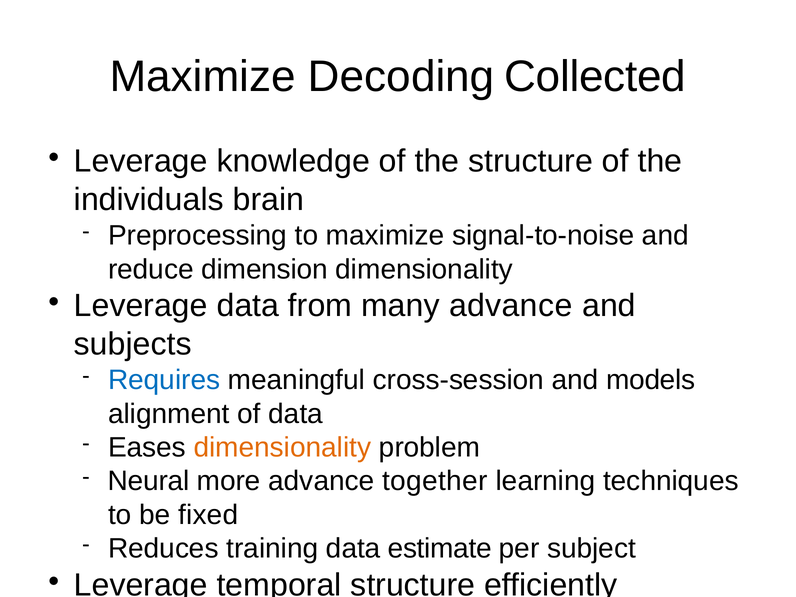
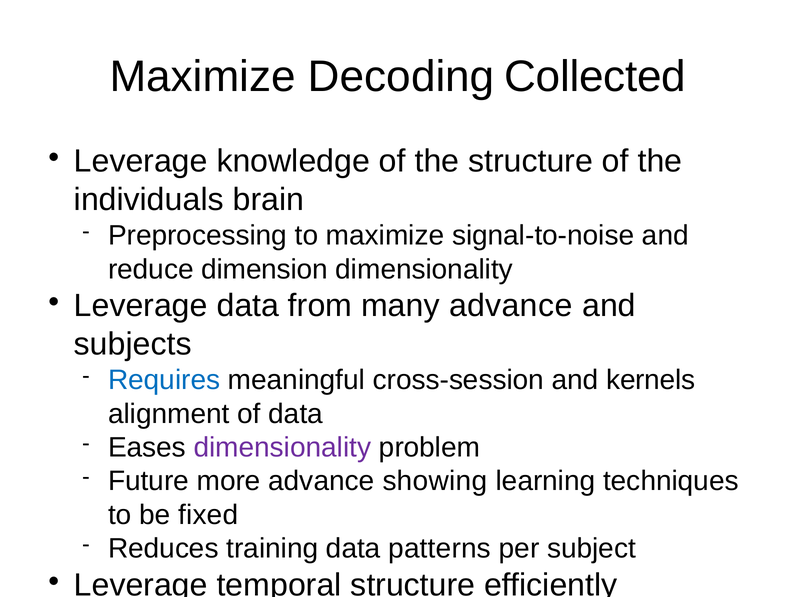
models: models -> kernels (651, 380)
dimensionality colour: orange -> purple (282, 447)
Neural: Neural -> Future (149, 481)
together: together -> showing (435, 481)
estimate: estimate -> patterns (440, 549)
